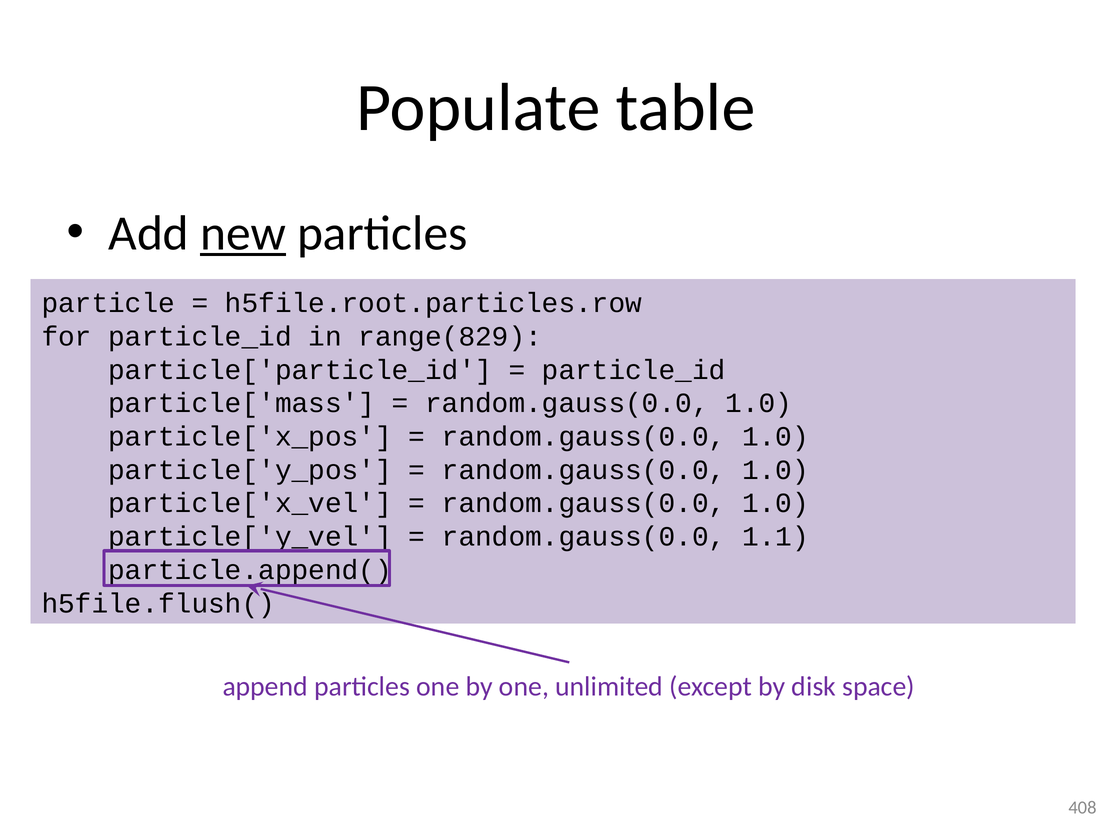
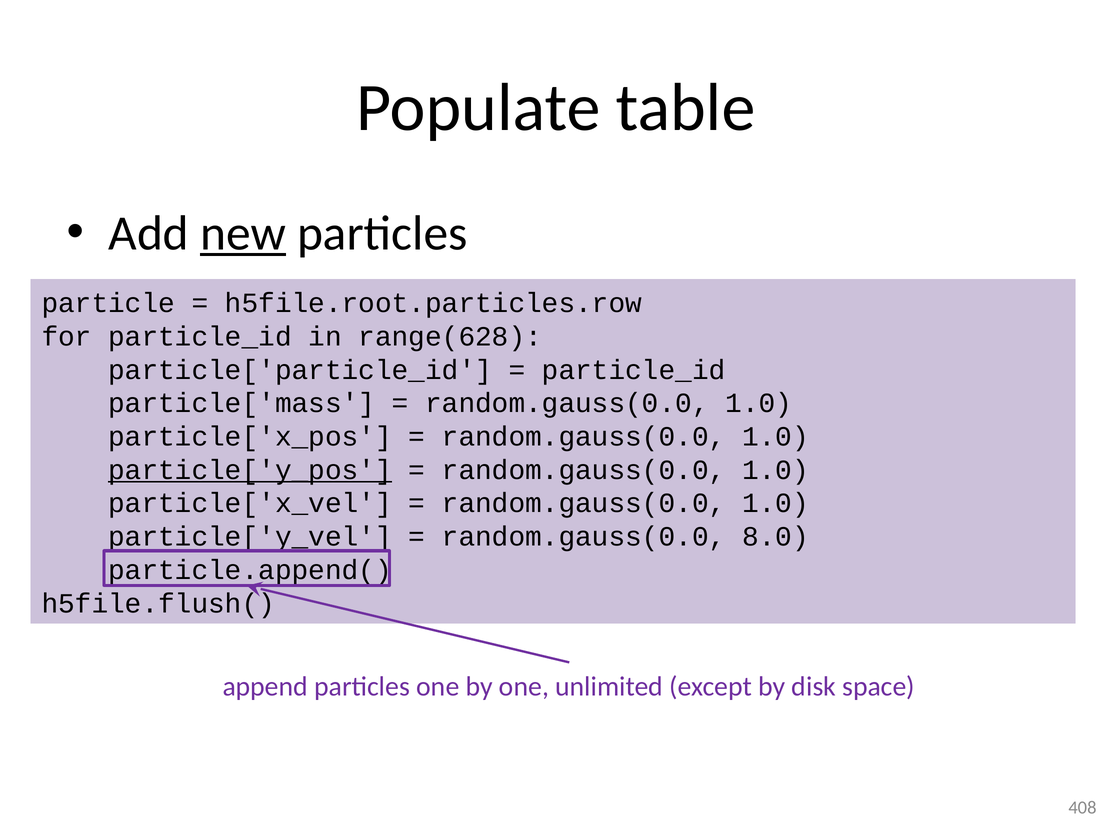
range(829: range(829 -> range(628 (450, 337)
particle['y_pos underline: none -> present (250, 470)
1.1: 1.1 -> 8.0 (775, 537)
